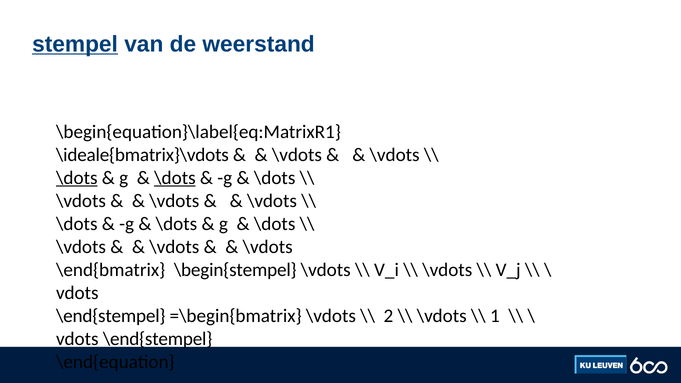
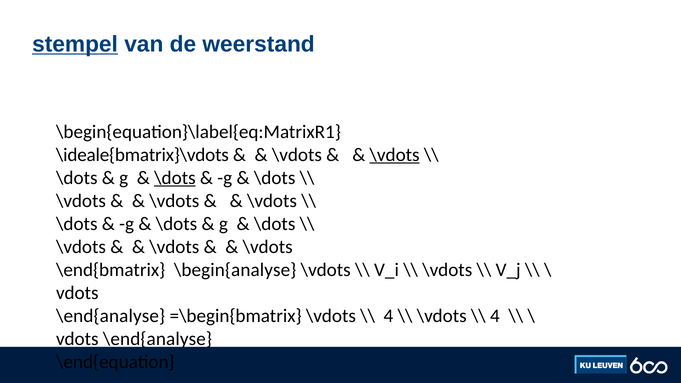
\vdots underline: none -> present (395, 155)
\dots underline: present -> none (77, 178)
\begin{stempel: \begin{stempel -> \begin{analyse (235, 270)
\end{stempel: \end{stempel -> \end{analyse (111, 316)
2: 2 -> 4 (388, 316)
1: 1 -> 4 (495, 316)
\end{stempel: \end{stempel -> \end{analyse (157, 339)
